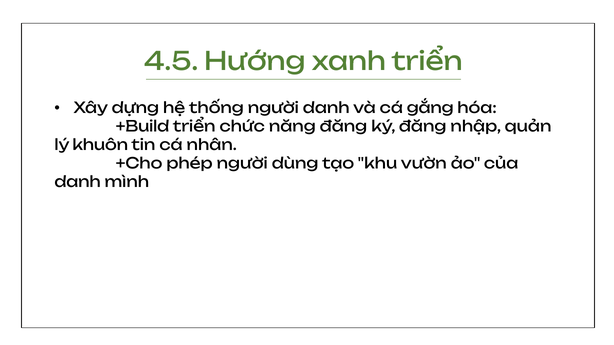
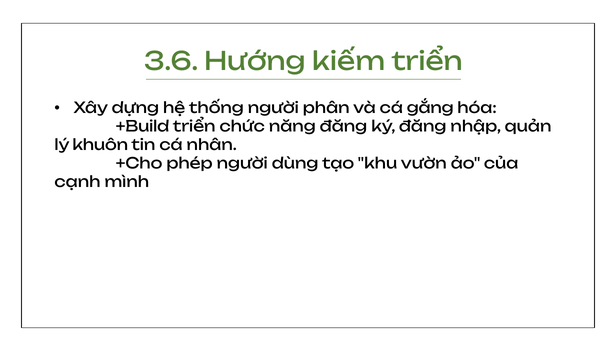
4.5: 4.5 -> 3.6 (171, 62)
xanh: xanh -> kiếm (349, 62)
người danh: danh -> phân (326, 109)
danh: danh -> cạnh (77, 182)
